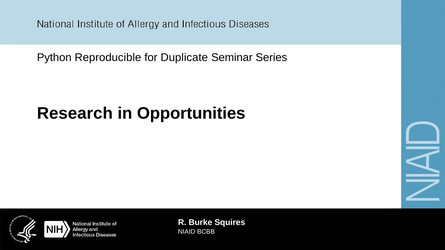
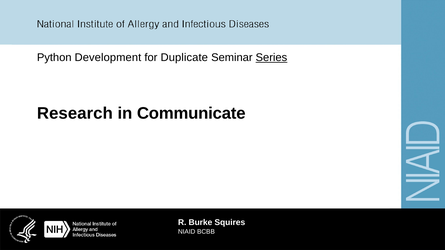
Reproducible: Reproducible -> Development (108, 58)
Series underline: none -> present (271, 58)
Opportunities: Opportunities -> Communicate (191, 114)
